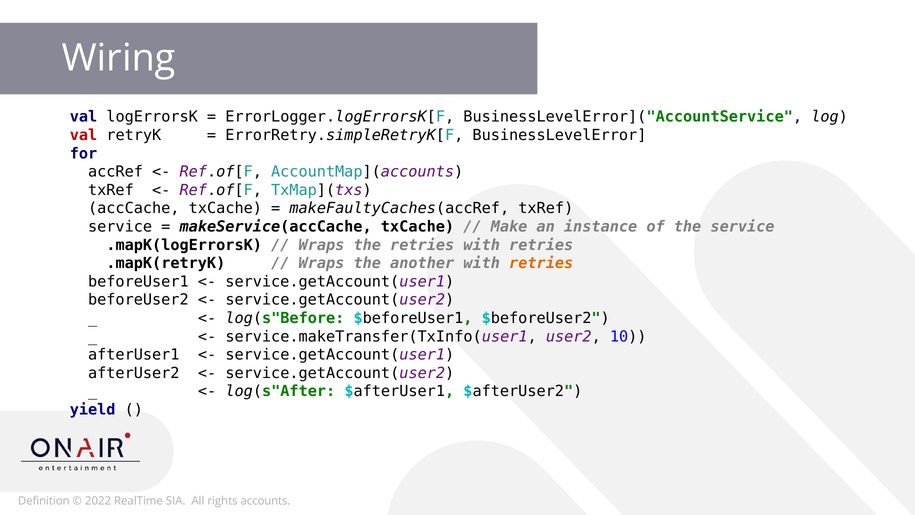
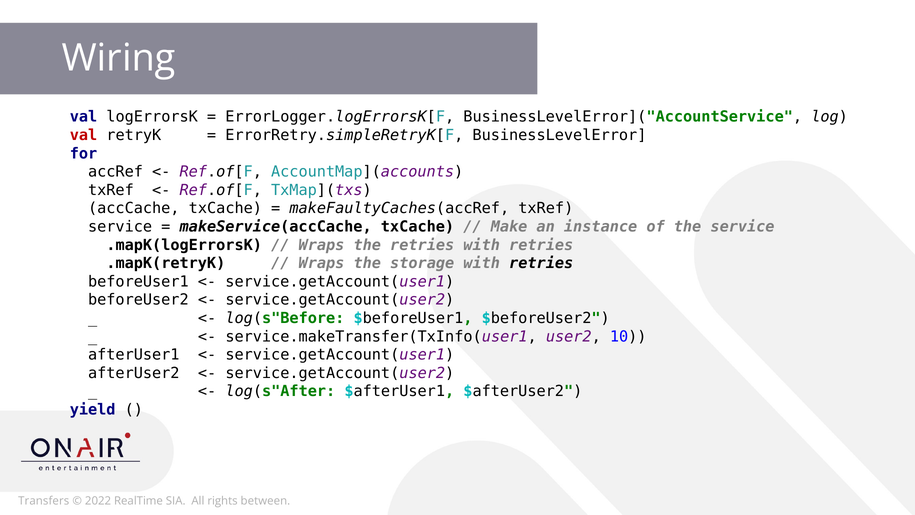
another: another -> storage (422, 263)
retries colour: orange -> black (541, 263)
Definition: Definition -> Transfers (44, 501)
accounts: accounts -> between (265, 501)
